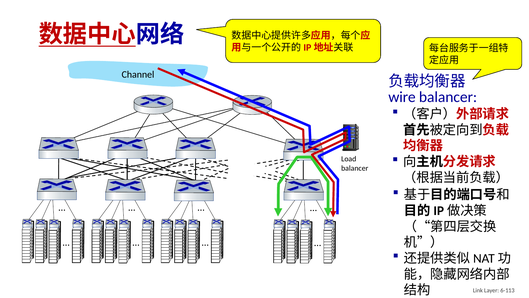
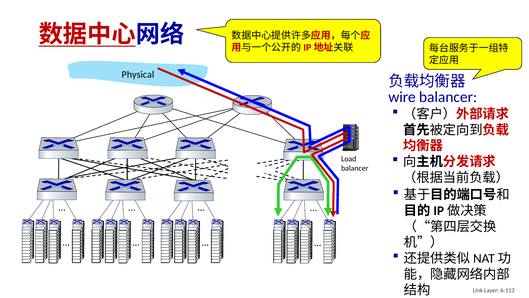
Channel: Channel -> Physical (138, 74)
